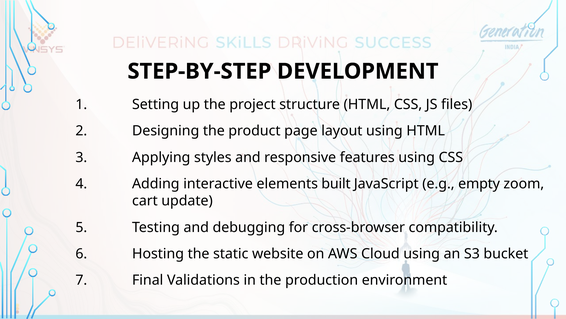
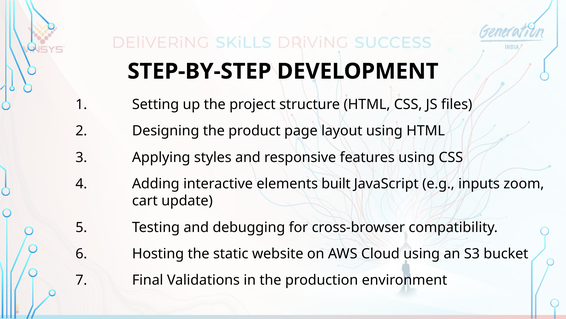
empty: empty -> inputs (479, 184)
